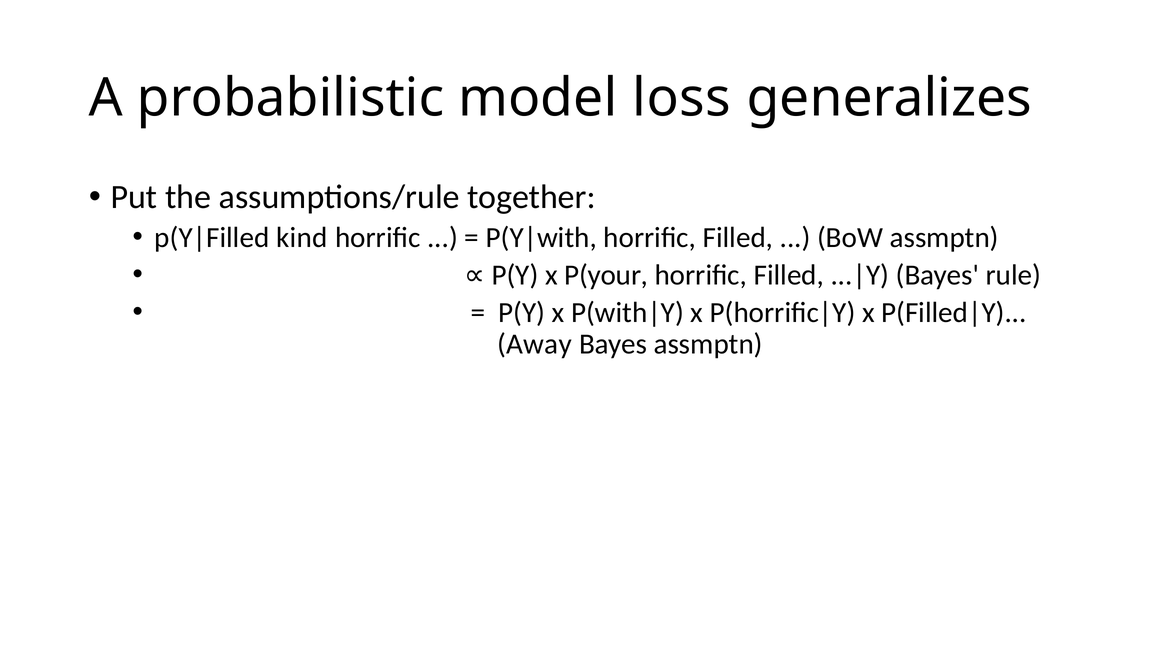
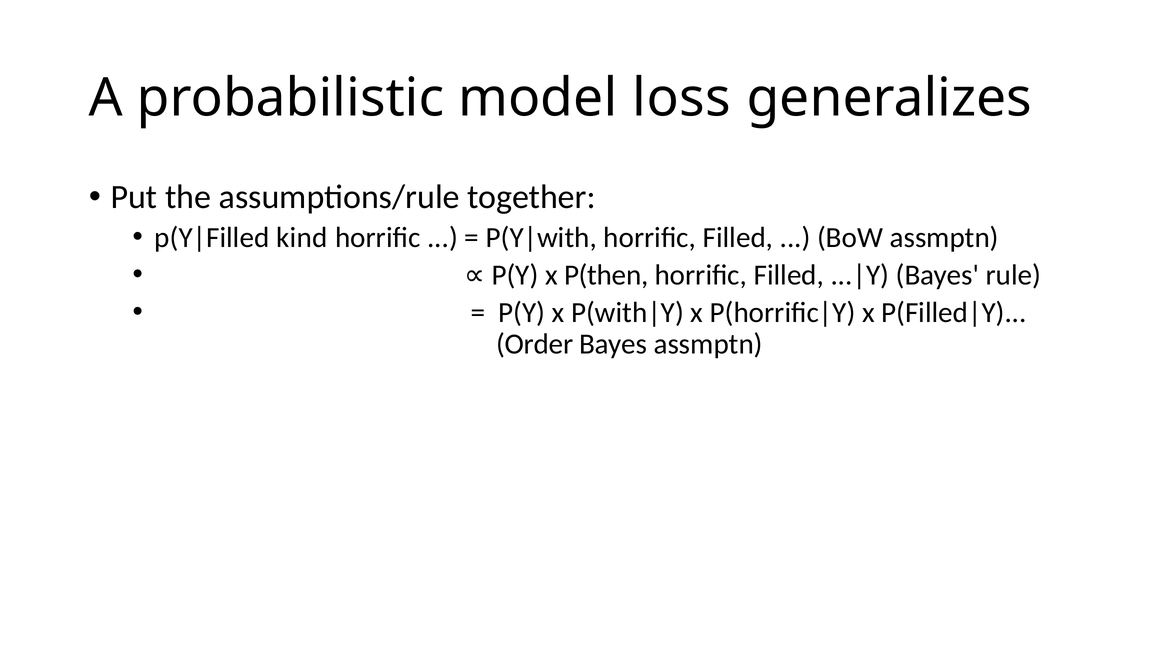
P(your: P(your -> P(then (606, 275)
Away: Away -> Order (535, 344)
